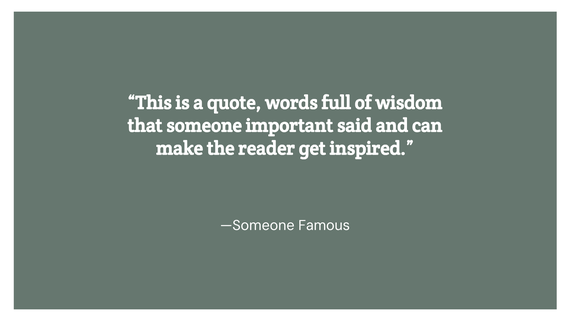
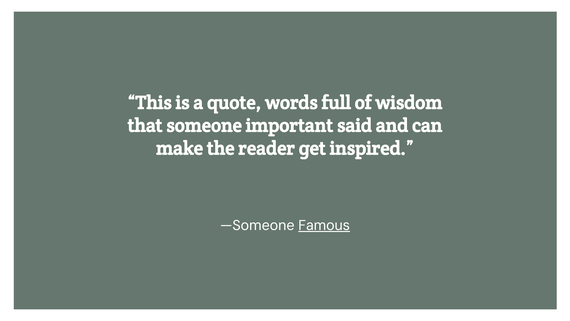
Famous underline: none -> present (324, 225)
